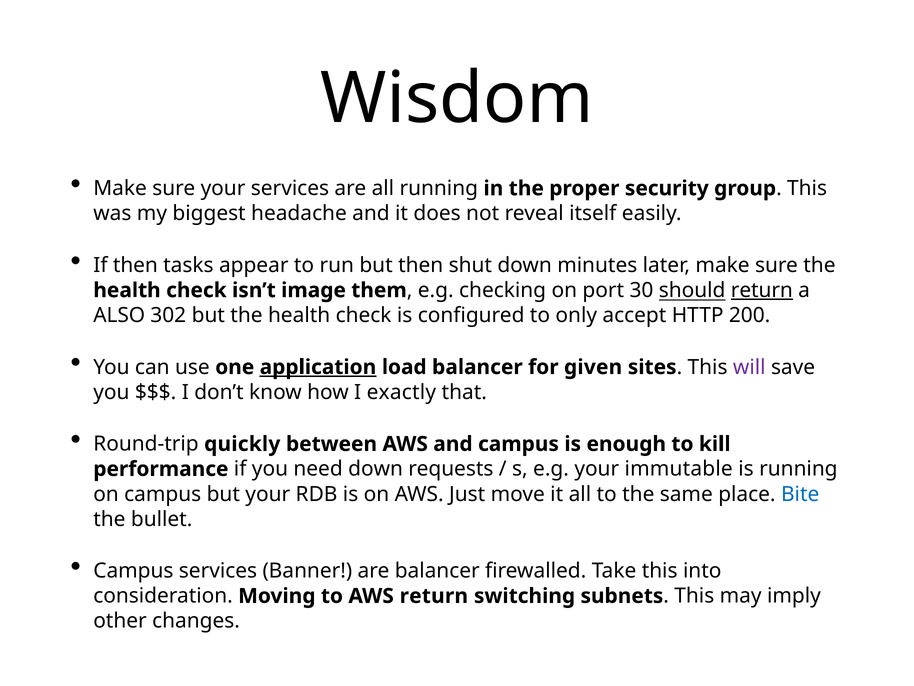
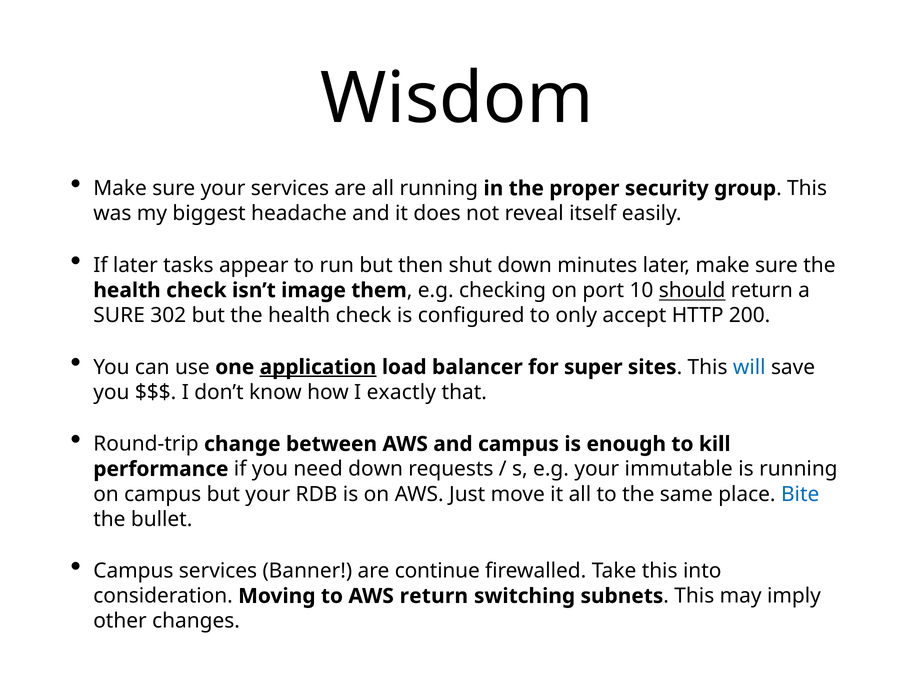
If then: then -> later (135, 265)
30: 30 -> 10 (641, 290)
return underline: present -> none (762, 290)
ALSO: ALSO -> SURE (119, 315)
given: given -> super (593, 367)
will colour: purple -> blue (749, 367)
quickly: quickly -> change (242, 444)
are balancer: balancer -> continue (437, 571)
